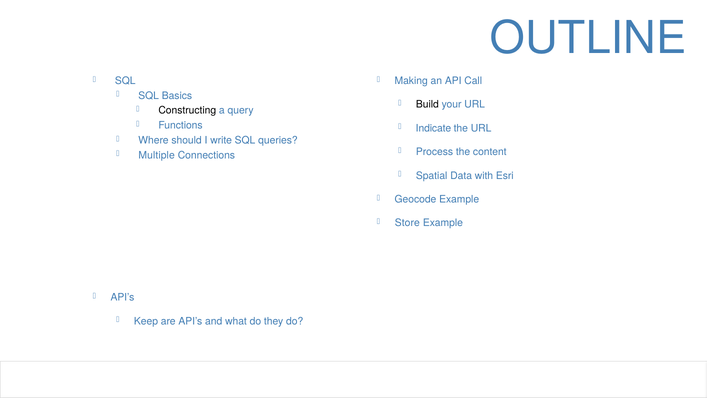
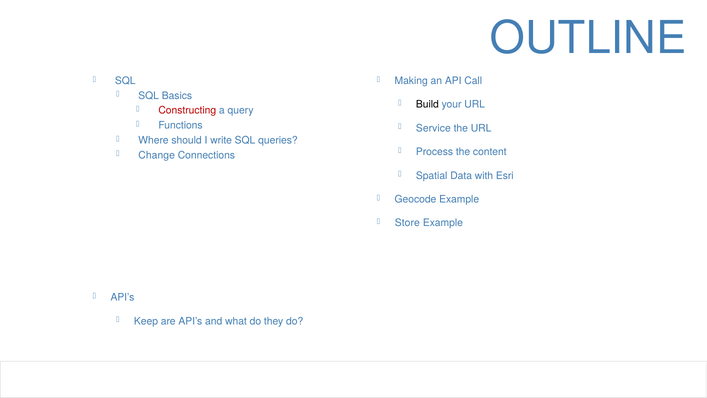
Constructing colour: black -> red (187, 110)
Indicate: Indicate -> Service (433, 128)
Multiple: Multiple -> Change (157, 155)
